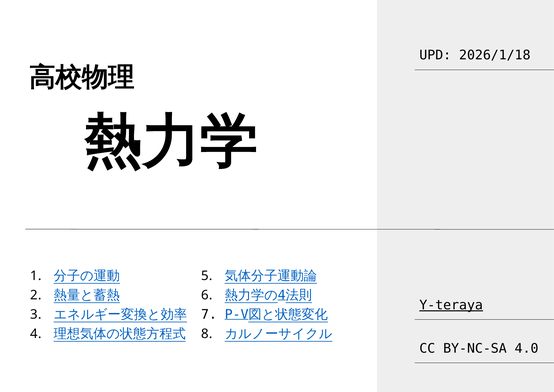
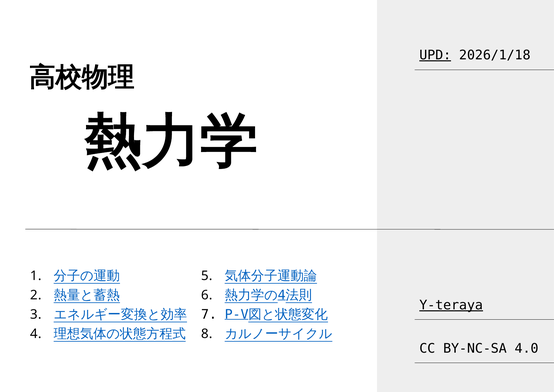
UPD underline: none -> present (435, 55)
